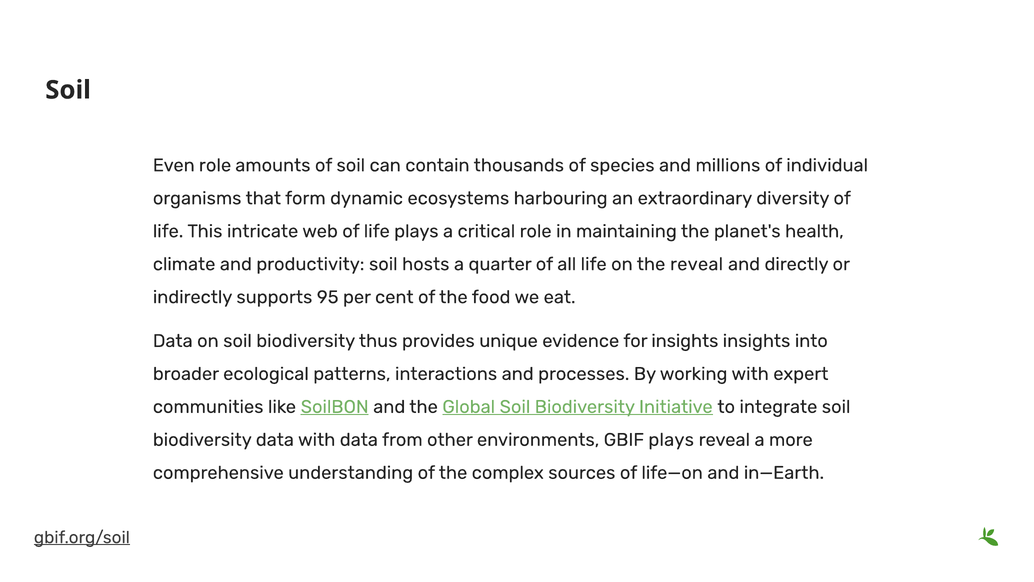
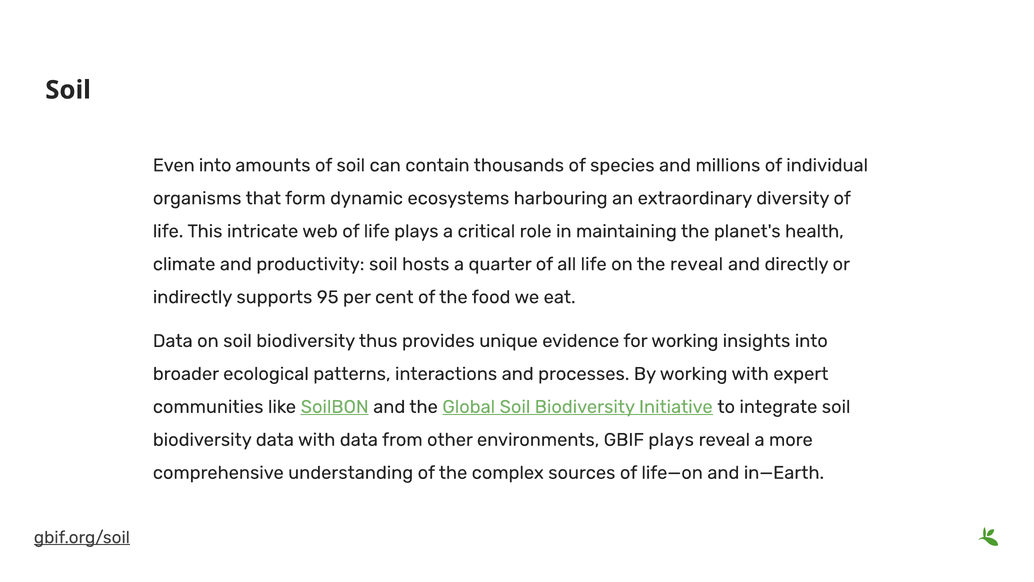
Even role: role -> into (215, 165)
for insights: insights -> working (685, 341)
